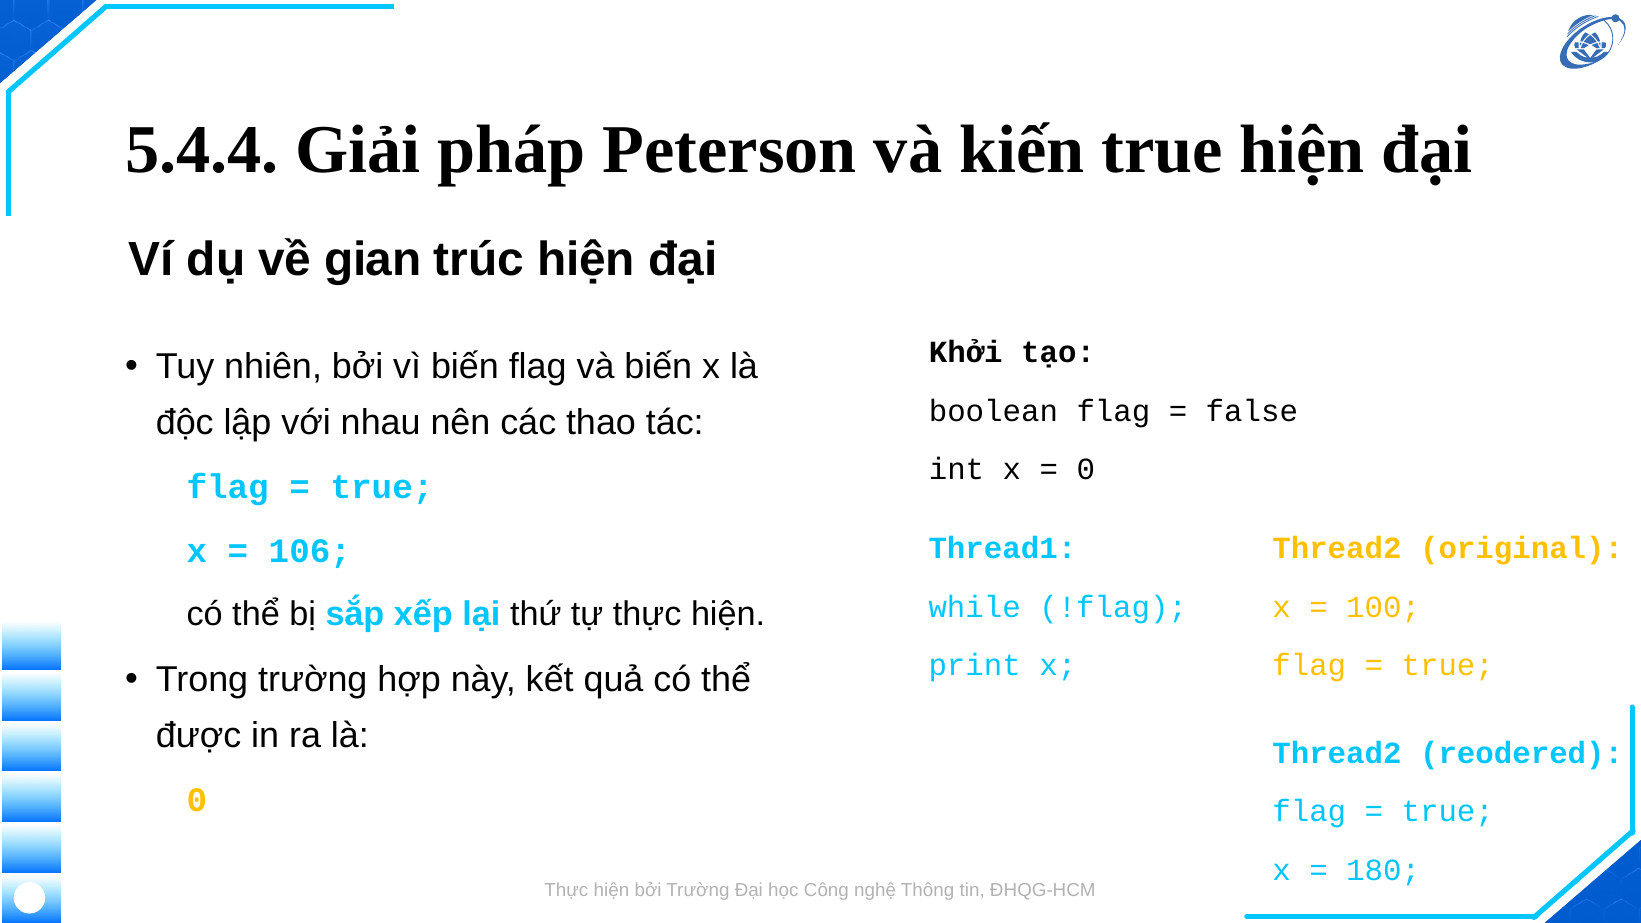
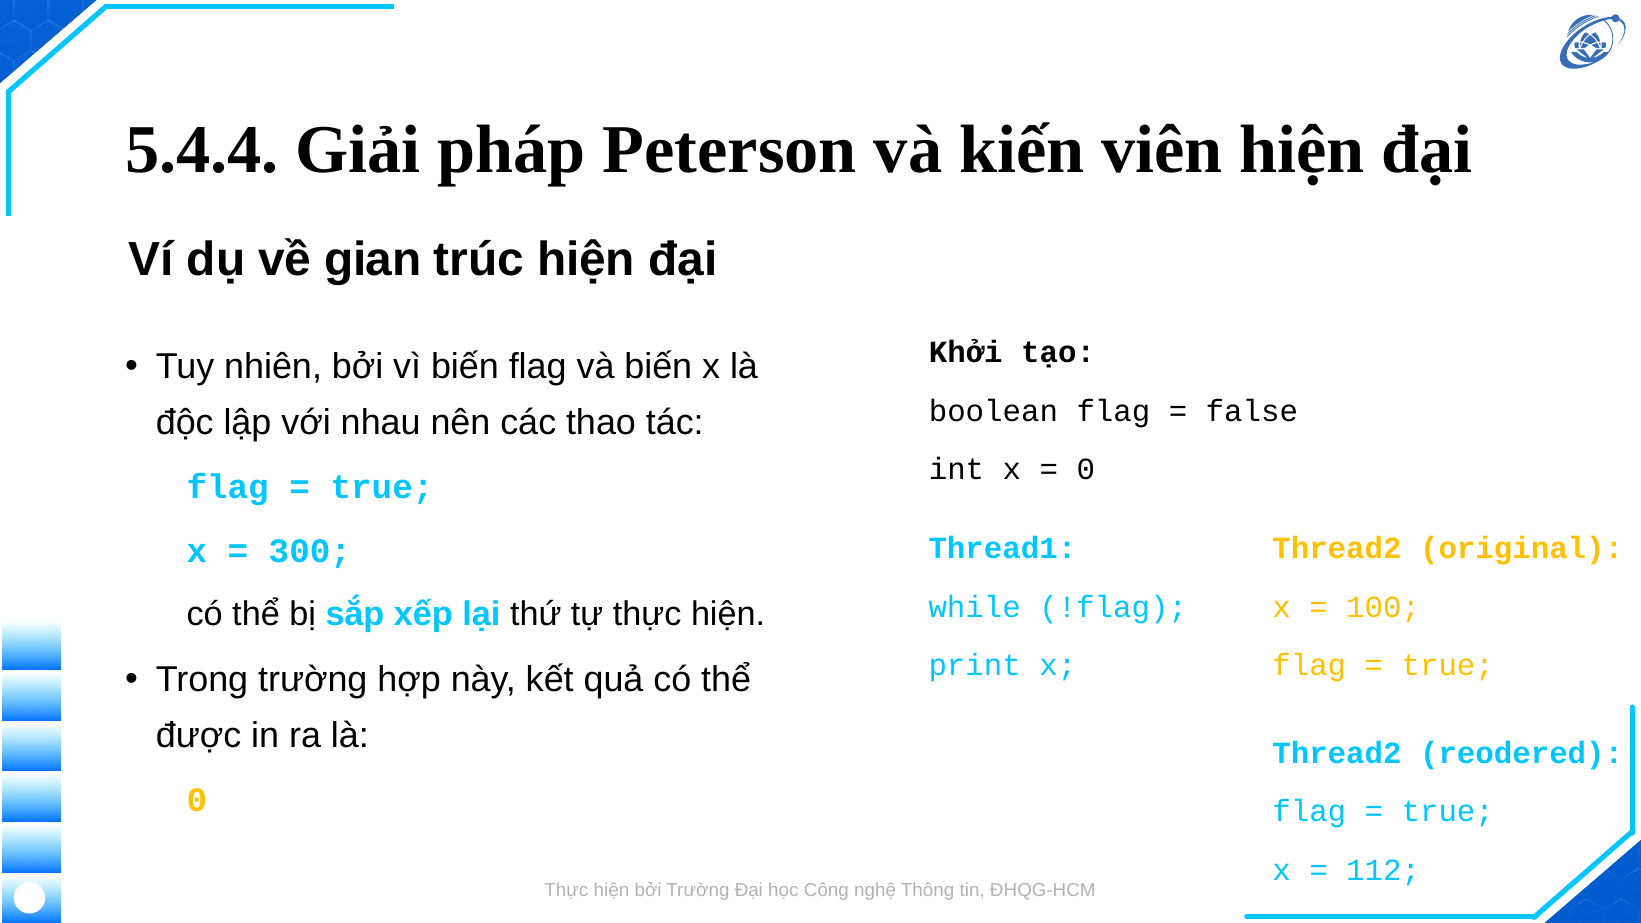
kiến true: true -> viên (1162, 150)
106: 106 -> 300 (310, 551)
180: 180 -> 112 (1383, 870)
